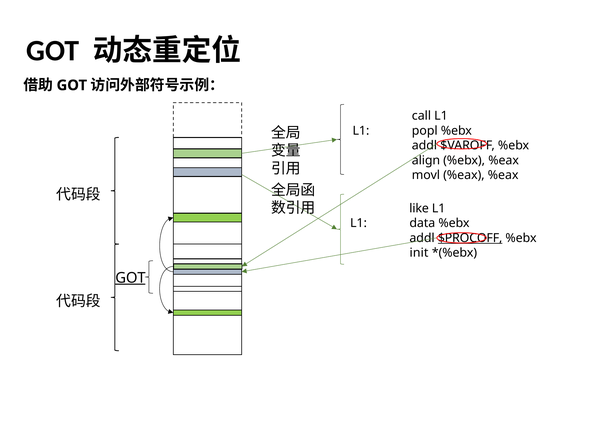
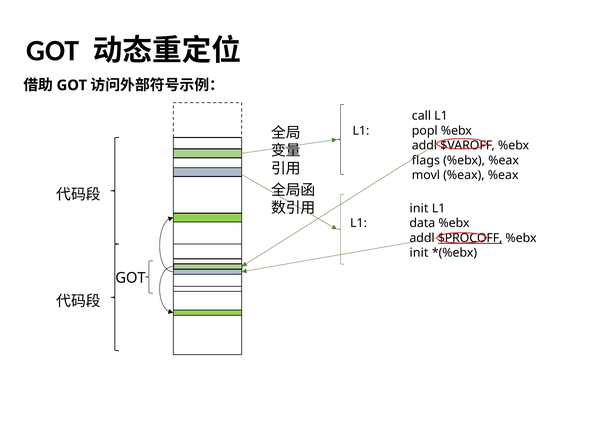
align: align -> flags (426, 160)
like: like -> init (419, 208)
GOT underline: present -> none (130, 278)
